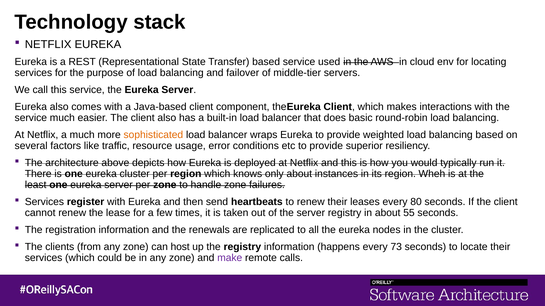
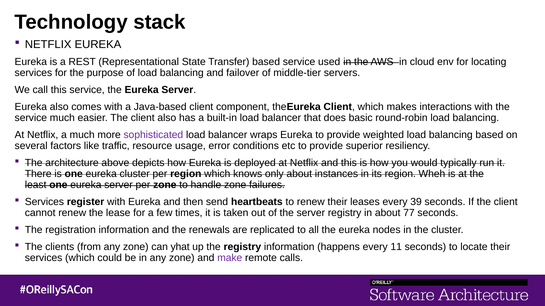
sophisticated colour: orange -> purple (153, 135)
80: 80 -> 39 (416, 202)
55: 55 -> 77 (409, 213)
host: host -> yhat (180, 247)
73: 73 -> 11 (396, 247)
